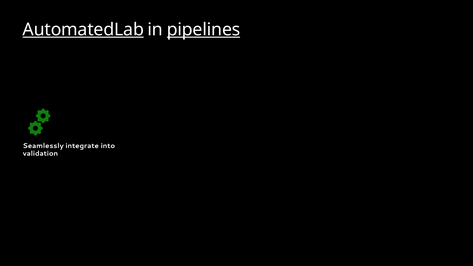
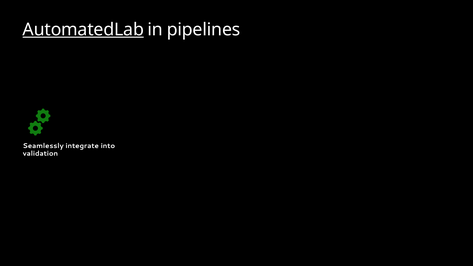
pipelines underline: present -> none (204, 30)
